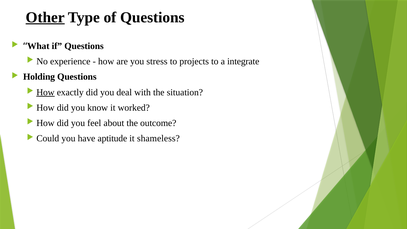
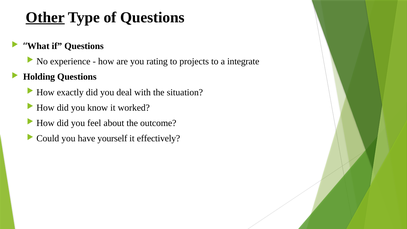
stress: stress -> rating (157, 61)
How underline: present -> none (45, 92)
aptitude: aptitude -> yourself (112, 139)
shameless: shameless -> effectively (158, 139)
